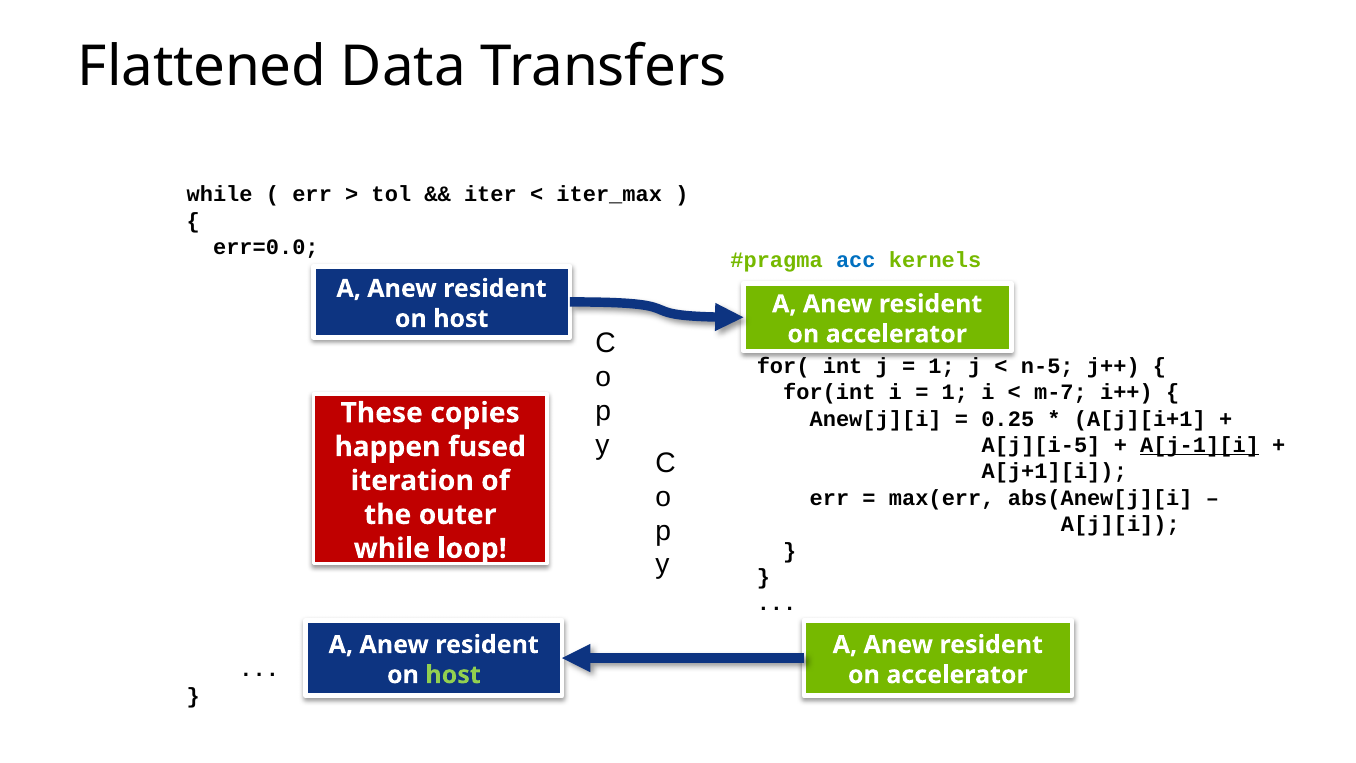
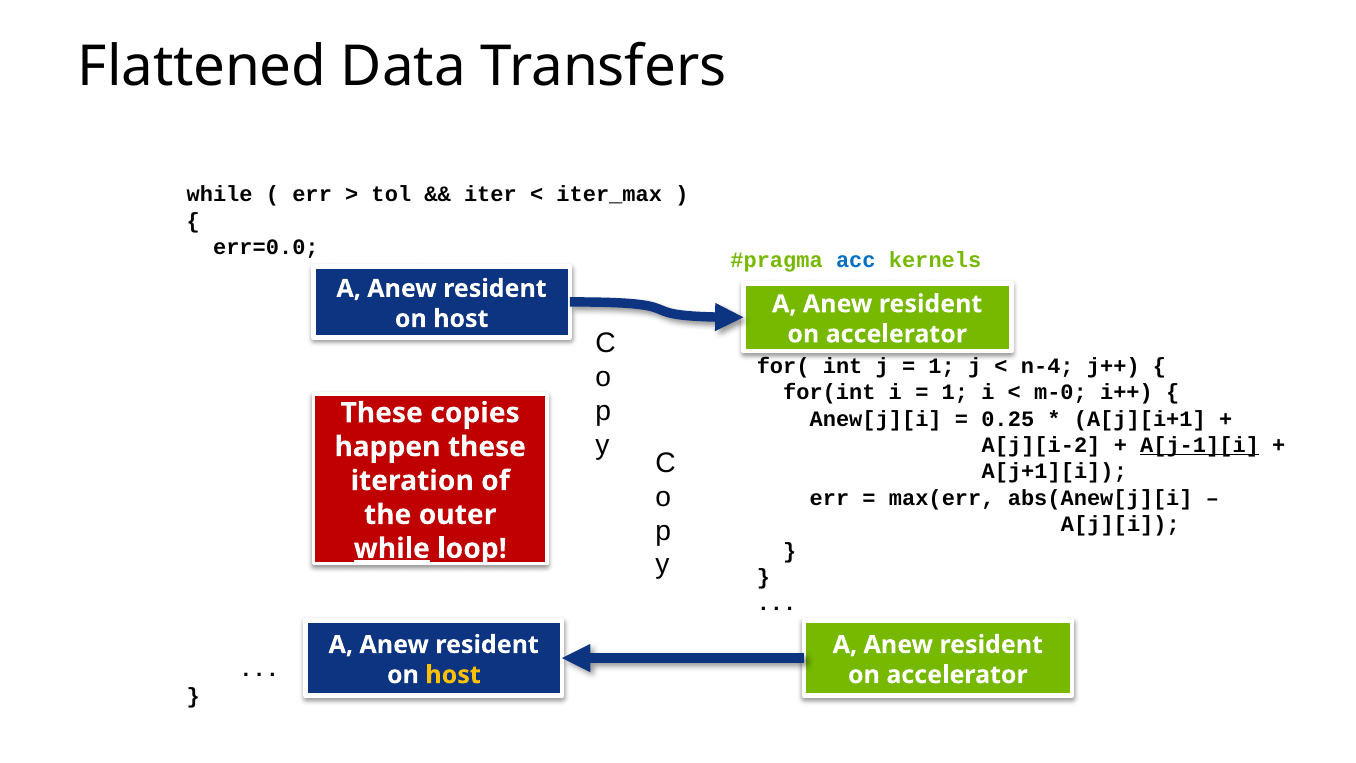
n-5: n-5 -> n-4 (1047, 366)
m-7: m-7 -> m-0 (1060, 392)
A[j][i-5: A[j][i-5 -> A[j][i-2 (1041, 445)
happen fused: fused -> these (487, 447)
while underline: none -> present (392, 548)
host colour: light green -> yellow (453, 675)
